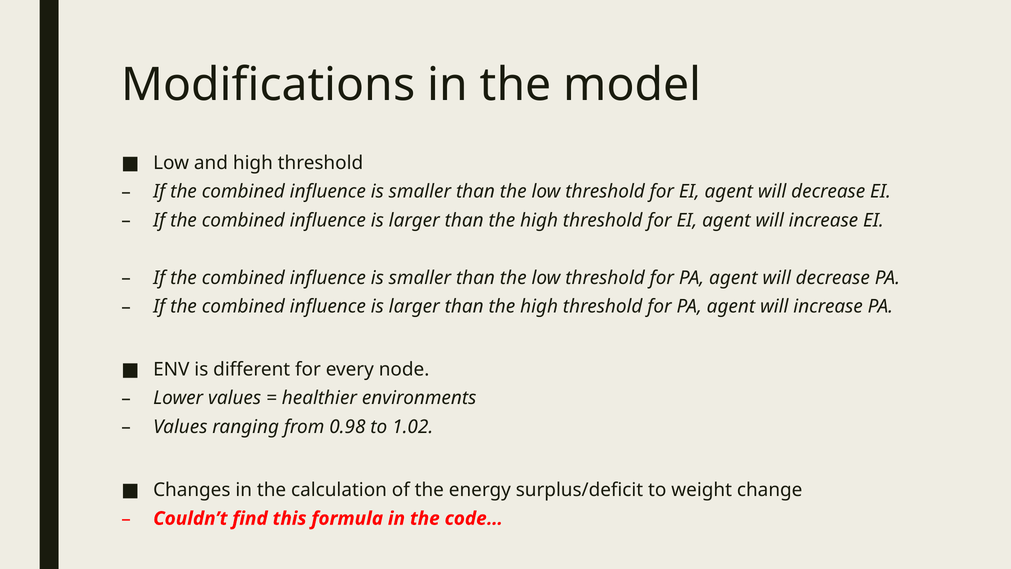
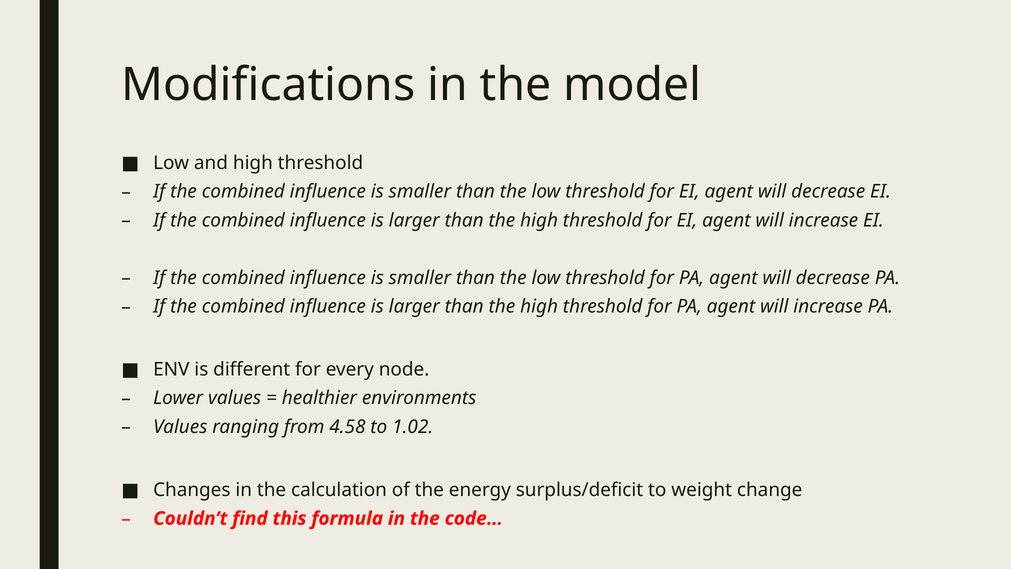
0.98: 0.98 -> 4.58 (347, 427)
